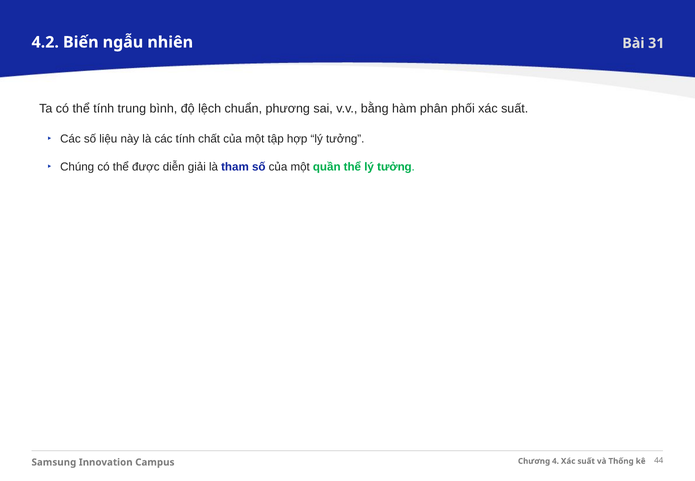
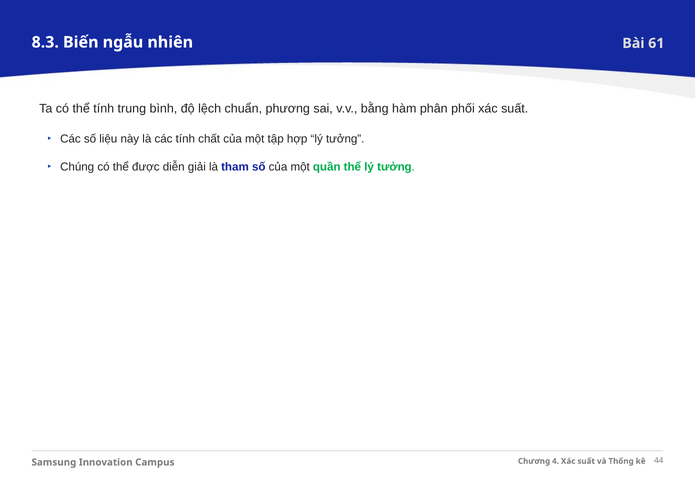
4.2: 4.2 -> 8.3 (45, 42)
31: 31 -> 61 (656, 43)
